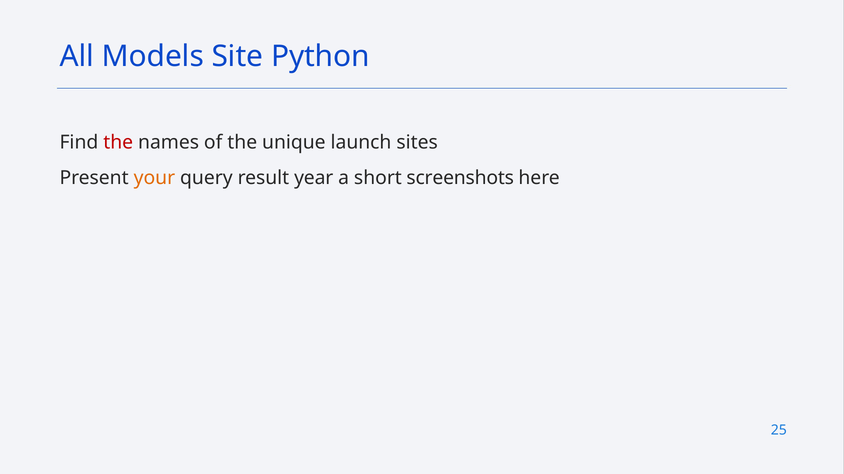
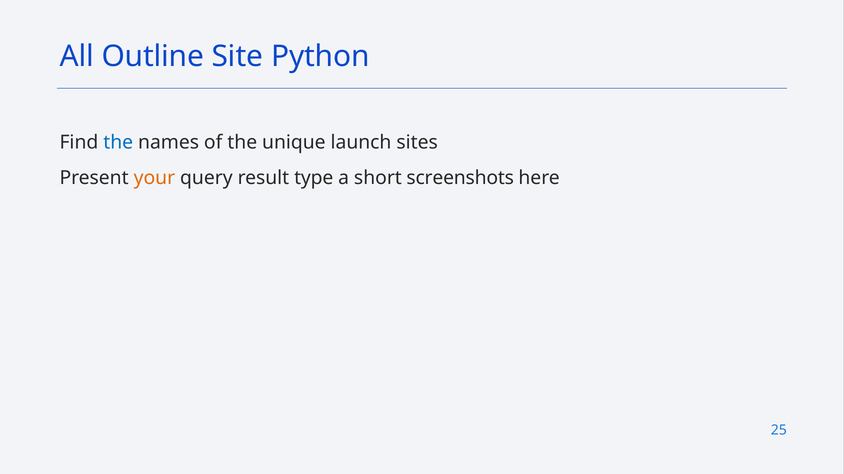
Models: Models -> Outline (153, 56)
the colour: red -> blue (118, 142)
year: year -> type (314, 178)
